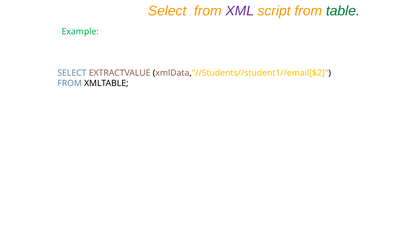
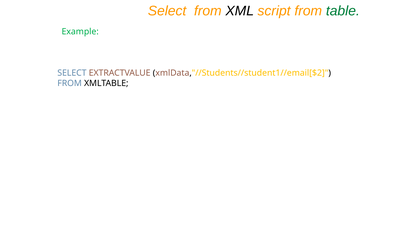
XML colour: purple -> black (240, 11)
